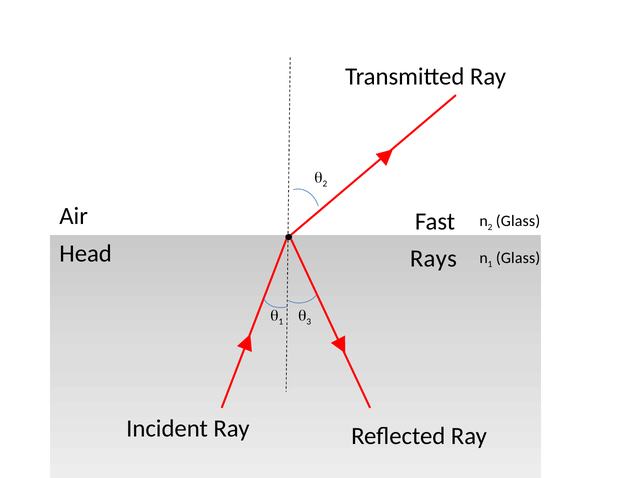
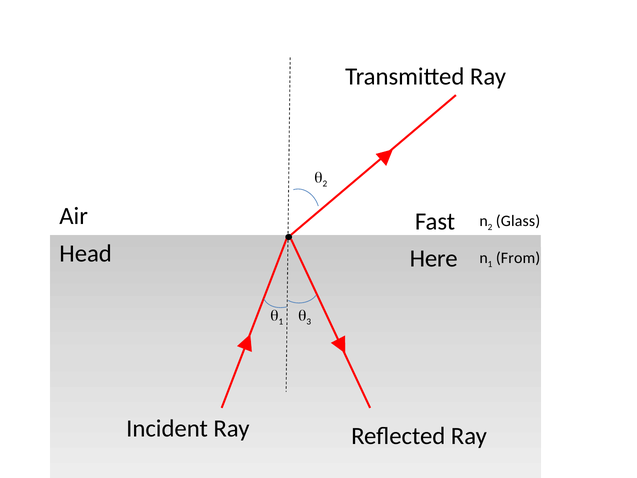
Rays: Rays -> Here (434, 259)
Glass: Glass -> From (518, 258)
